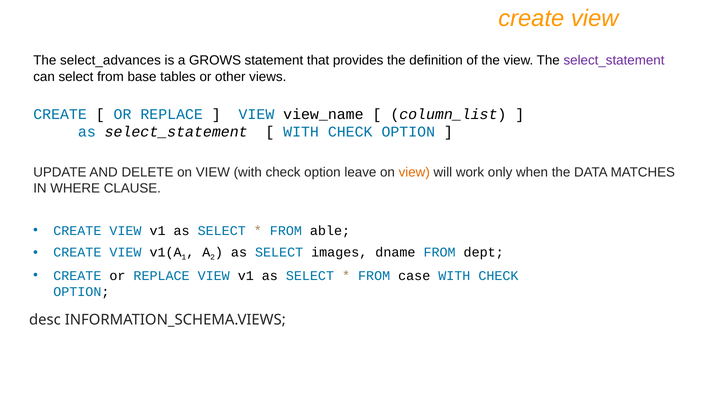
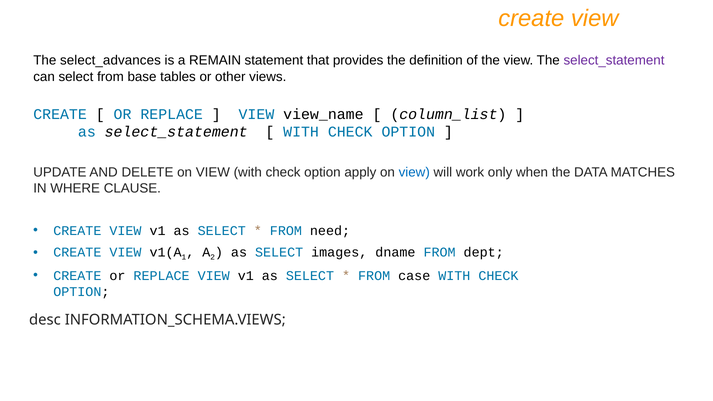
GROWS: GROWS -> REMAIN (215, 61)
leave: leave -> apply (360, 172)
view colour: orange -> blue (414, 172)
able: able -> need (330, 231)
